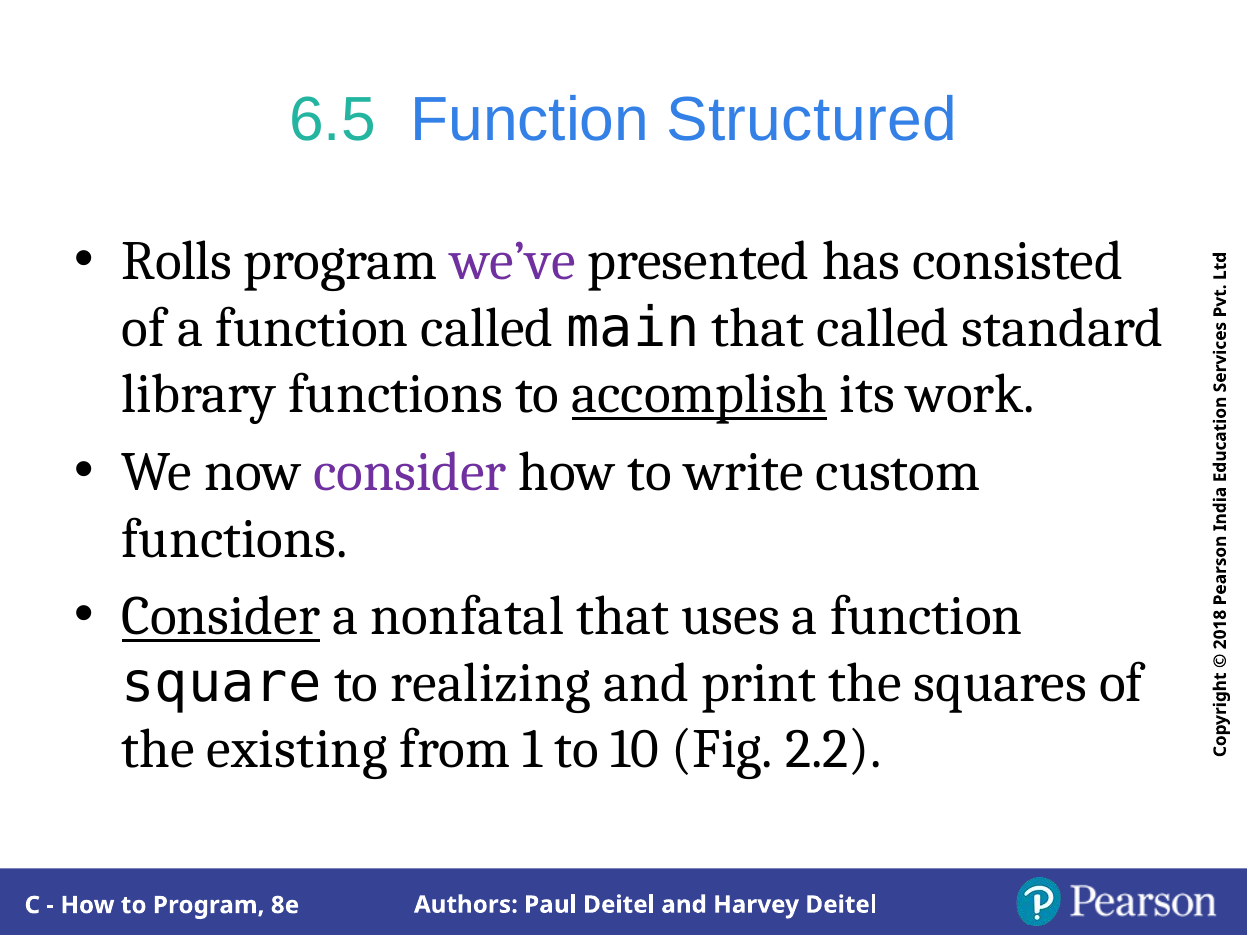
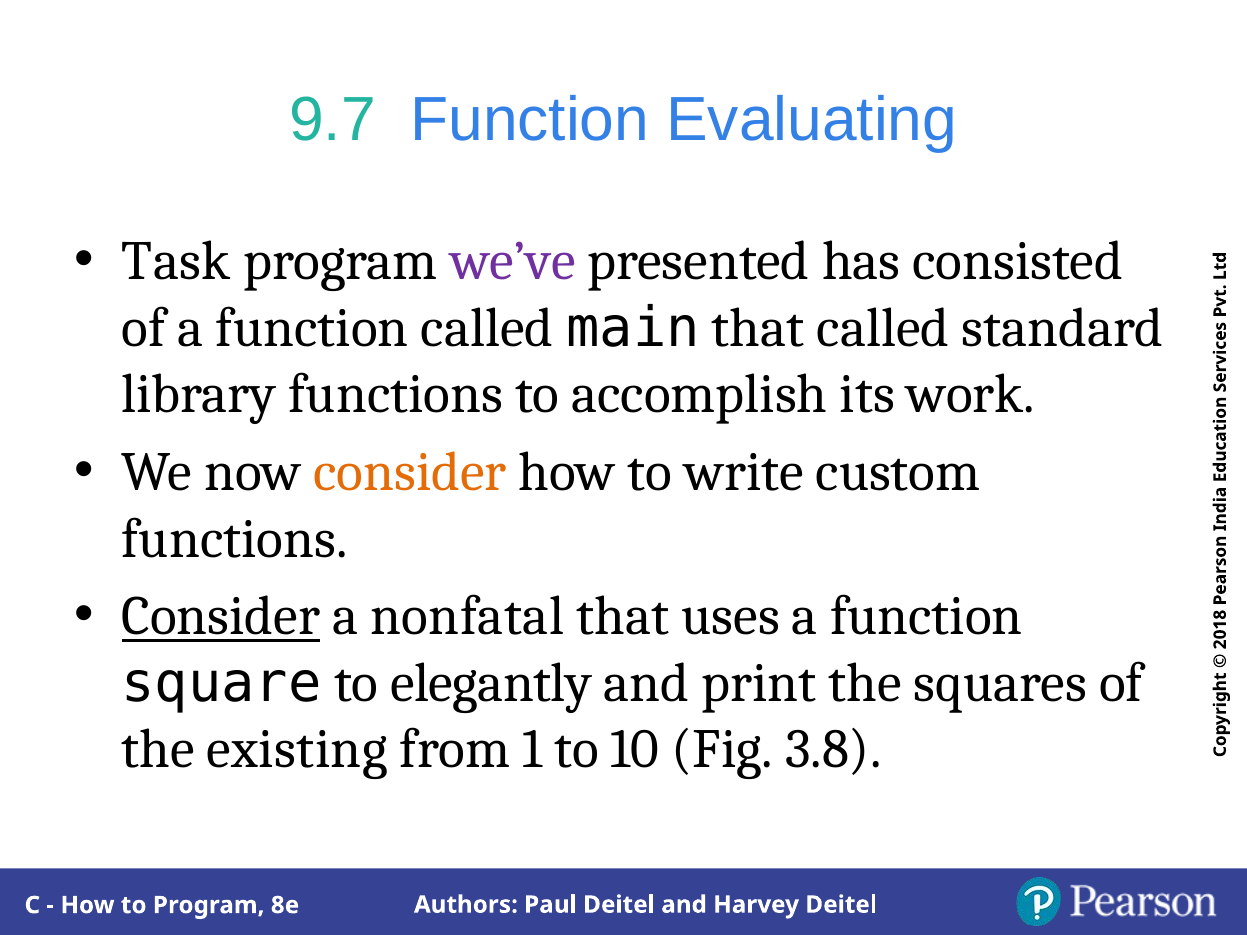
6.5: 6.5 -> 9.7 (332, 120)
Structured: Structured -> Evaluating (812, 120)
Rolls: Rolls -> Task (176, 262)
accomplish underline: present -> none (699, 395)
consider colour: purple -> orange (410, 472)
realizing: realizing -> elegantly (491, 683)
2.2: 2.2 -> 3.8 (833, 750)
